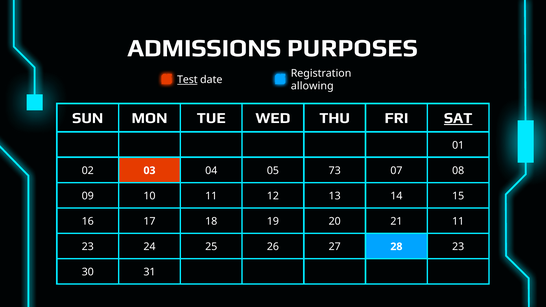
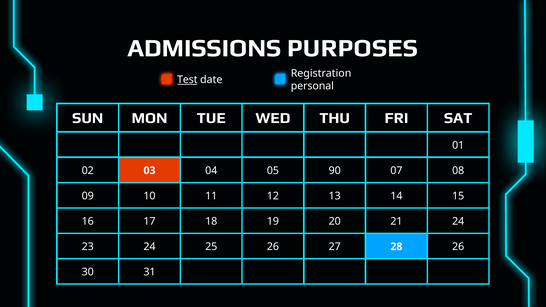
allowing: allowing -> personal (312, 86)
SAT underline: present -> none (458, 118)
73: 73 -> 90 (335, 171)
21 11: 11 -> 24 (458, 221)
28 23: 23 -> 26 (458, 247)
